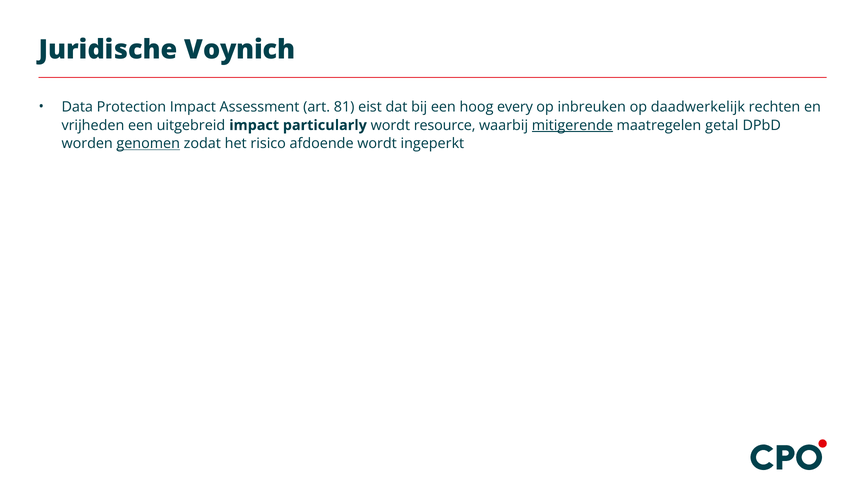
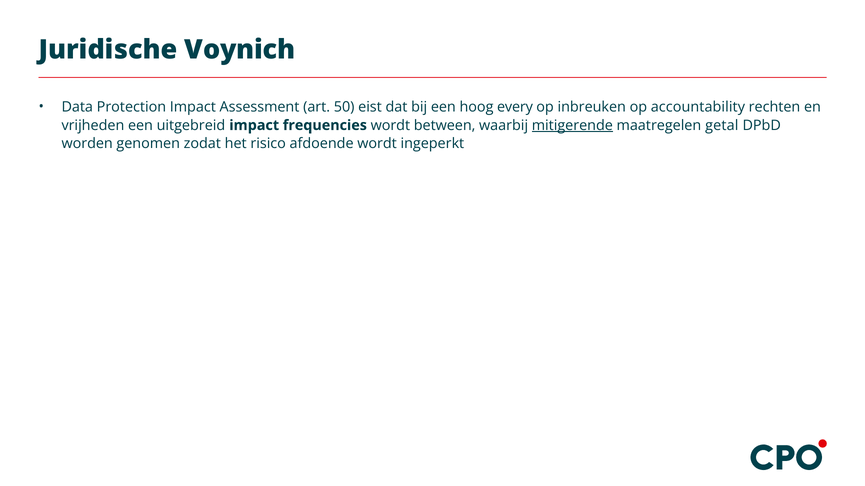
81: 81 -> 50 (344, 107)
daadwerkelijk: daadwerkelijk -> accountability (698, 107)
particularly: particularly -> frequencies (325, 125)
resource: resource -> between (445, 125)
genomen underline: present -> none (148, 144)
